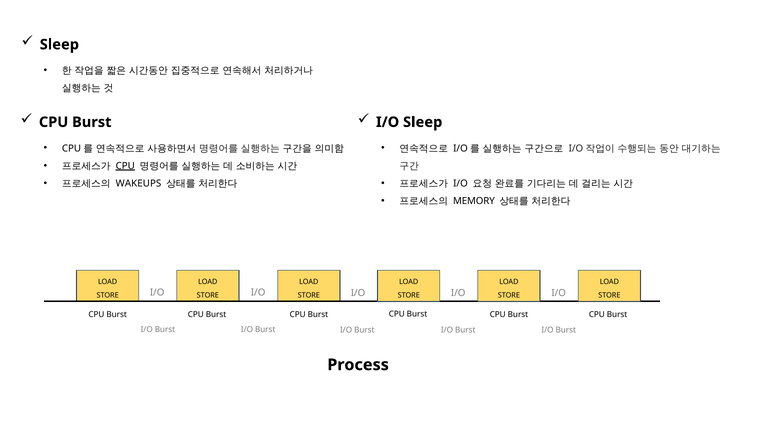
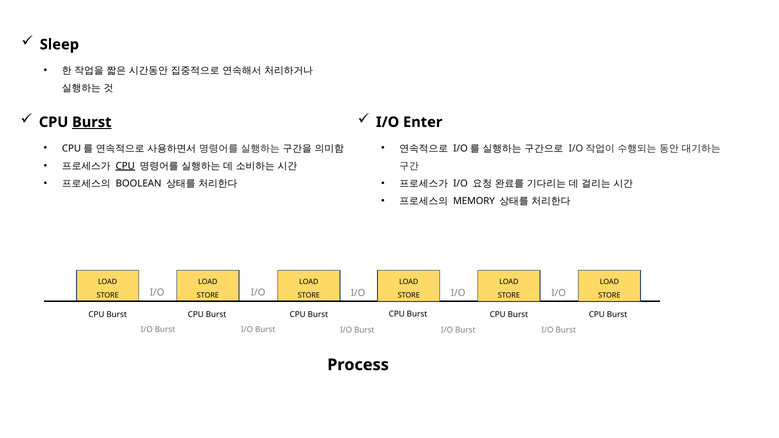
Burst underline: none -> present (92, 122)
I/O Sleep: Sleep -> Enter (423, 122)
WAKEUPS: WAKEUPS -> BOOLEAN (139, 183)
